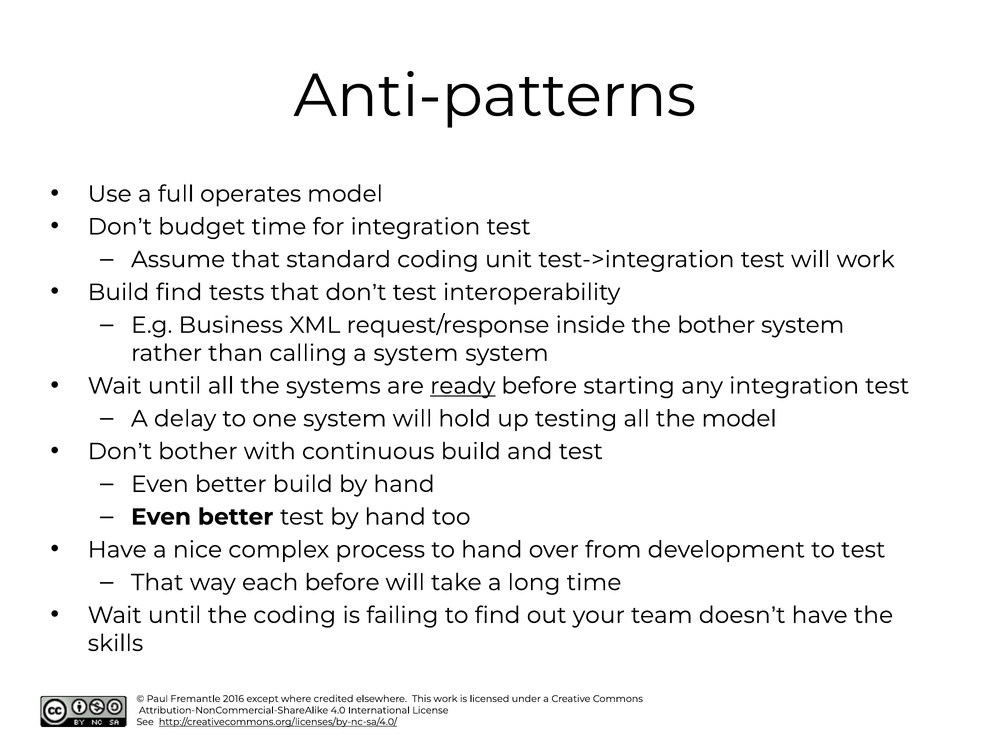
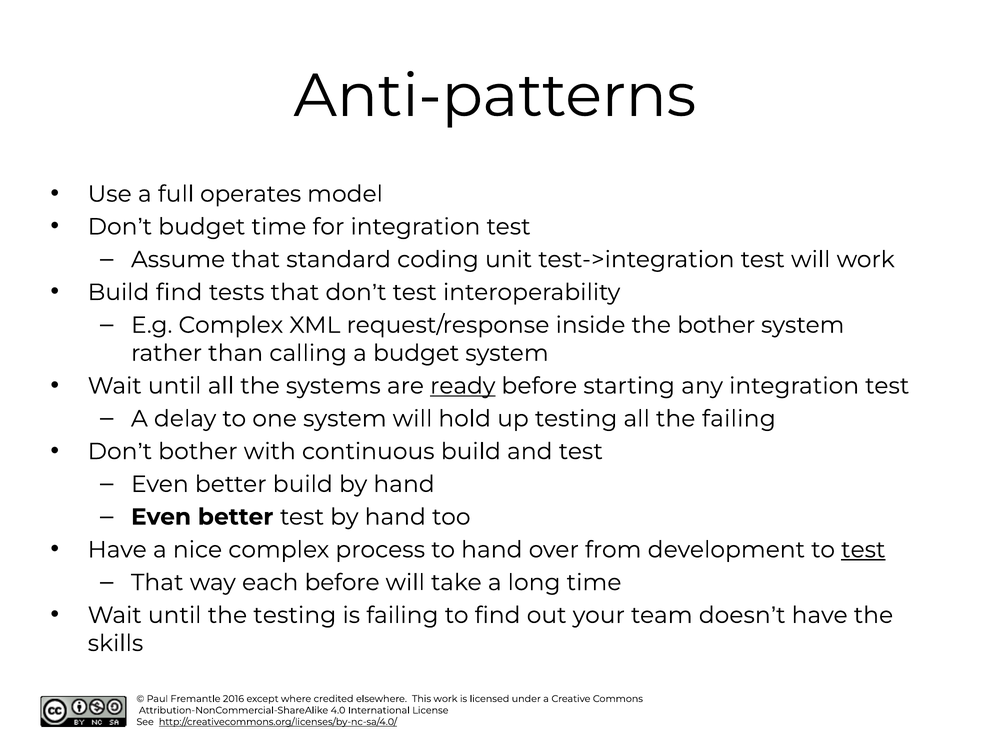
E.g Business: Business -> Complex (231, 325)
a system: system -> budget (416, 353)
the model: model -> failing (739, 418)
test underline: none -> present (863, 549)
the coding: coding -> testing (295, 615)
